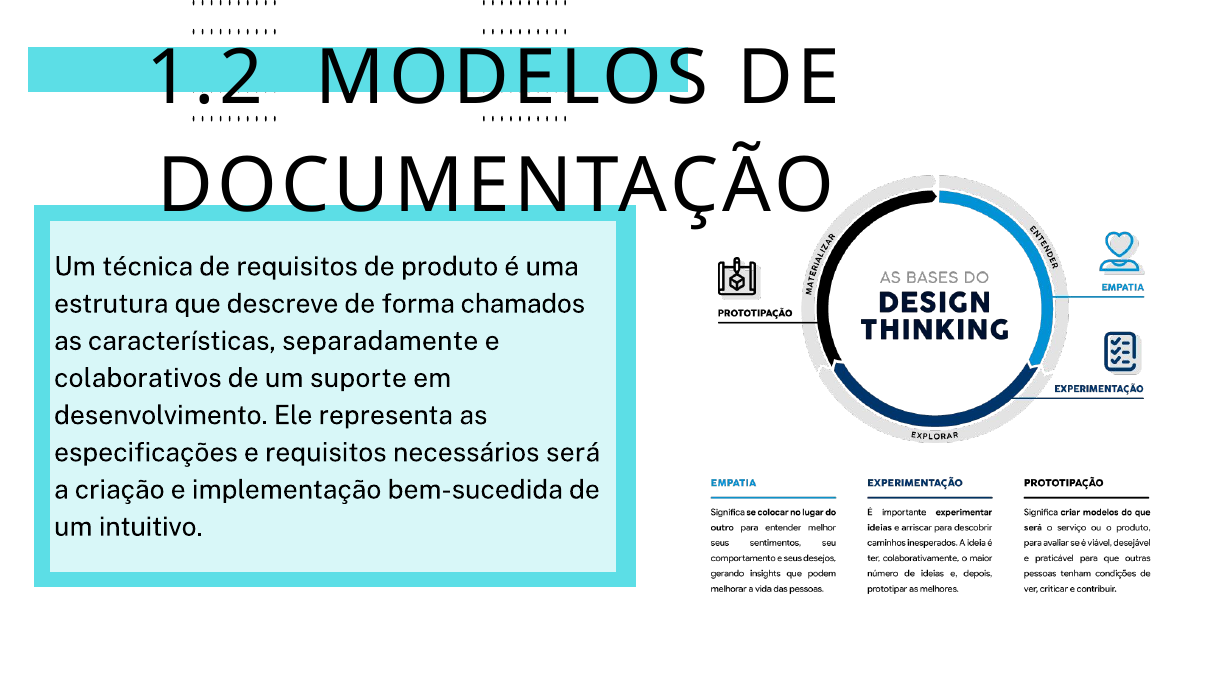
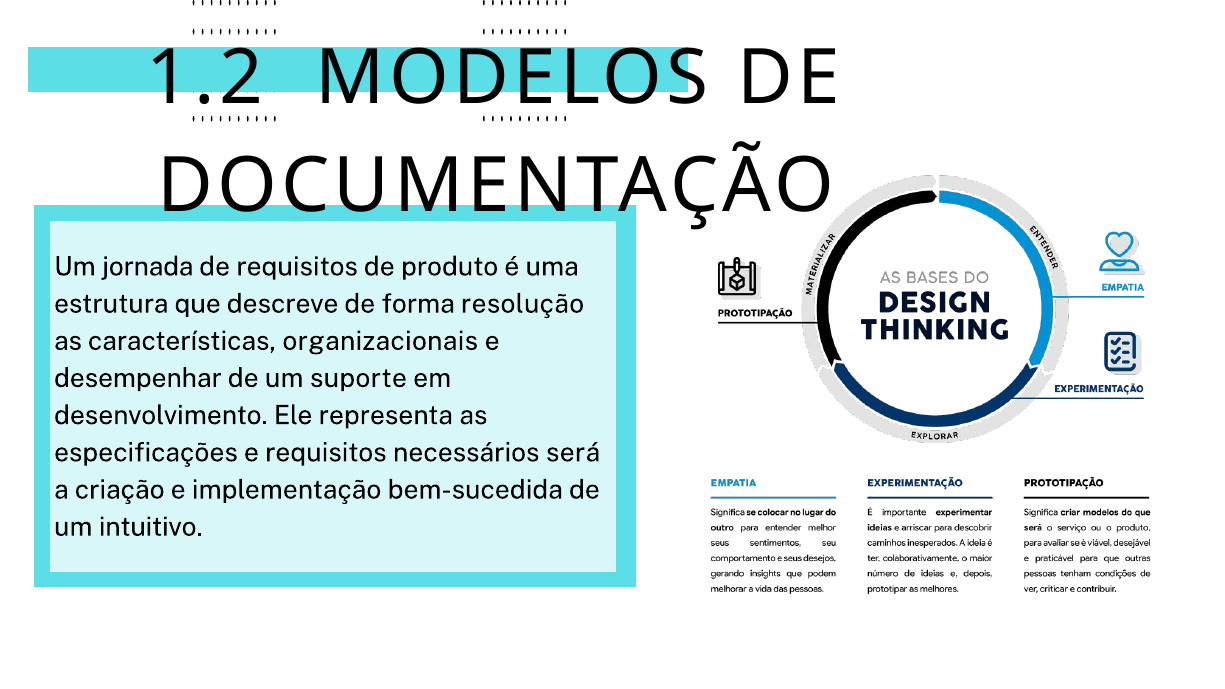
técnica: técnica -> jornada (148, 267)
chamados: chamados -> resolução (523, 304)
separadamente: separadamente -> organizacionais (380, 341)
colaborativos: colaborativos -> desempenhar (138, 378)
